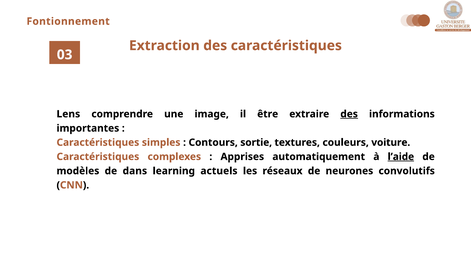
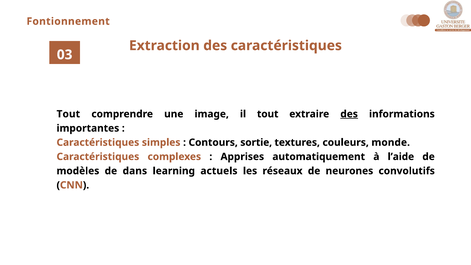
Lens: Lens -> Tout (68, 114)
il être: être -> tout (268, 114)
voiture: voiture -> monde (391, 142)
l’aide underline: present -> none (401, 157)
